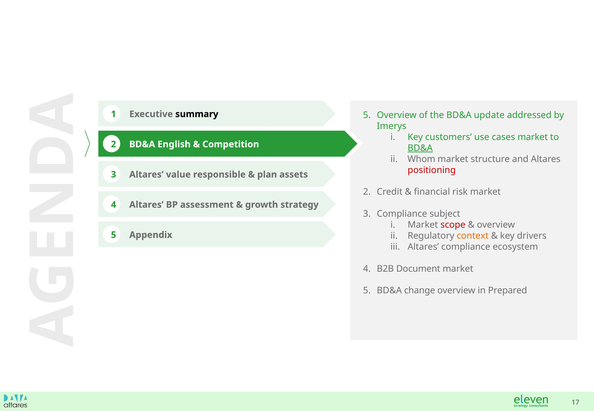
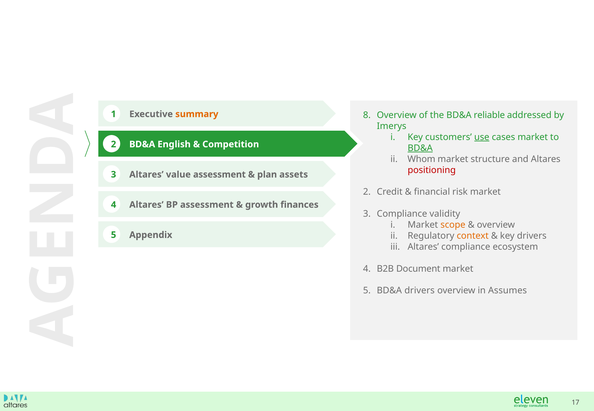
5: 5 -> 8 (367, 115)
update: update -> reliable (489, 115)
summary colour: black -> orange (197, 114)
use underline: none -> present (482, 137)
value responsible: responsible -> assessment (219, 175)
strategy: strategy -> finances (300, 205)
subject: subject -> validity (445, 214)
scope colour: red -> orange (453, 225)
BD&A change: change -> drivers (420, 291)
Prepared: Prepared -> Assumes (508, 291)
